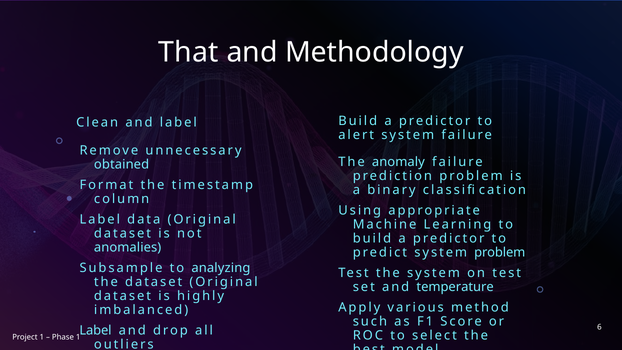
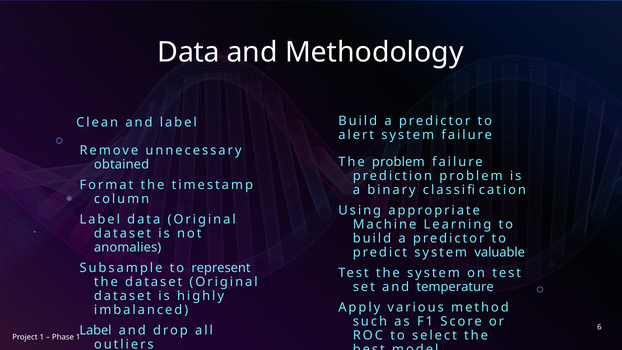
That: That -> Data (189, 52)
The anomaly: anomaly -> problem (398, 162)
system problem: problem -> valuable (500, 252)
analyzing: analyzing -> represent (221, 268)
